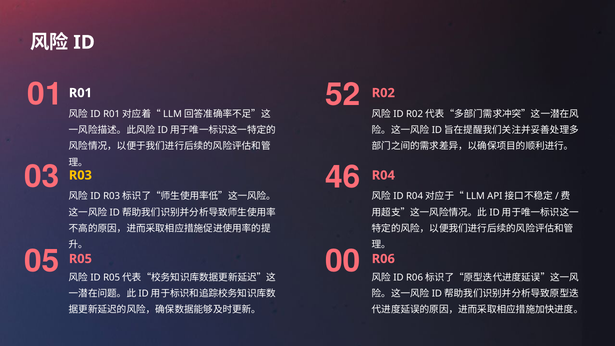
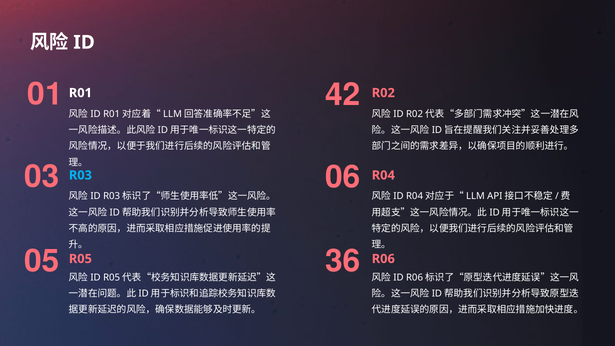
52: 52 -> 42 (343, 95)
46: 46 -> 06 (343, 177)
R03 colour: yellow -> light blue (80, 175)
00: 00 -> 36 (343, 261)
